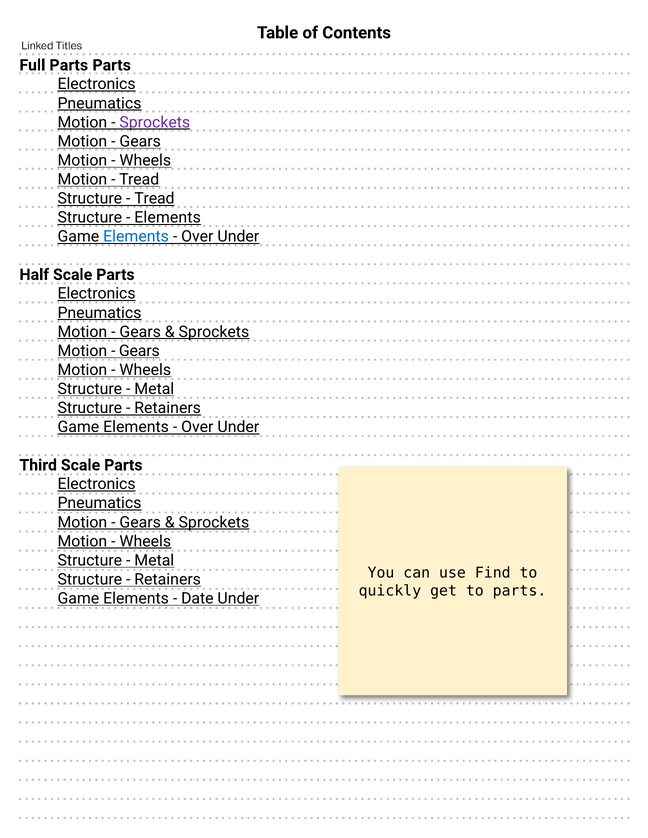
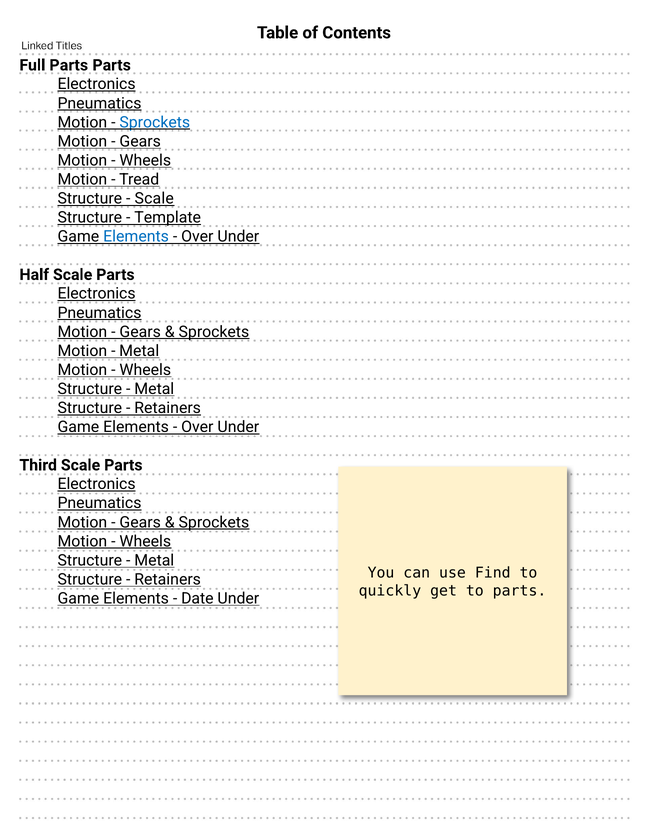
Sprockets colour: purple -> blue (155, 122)
Tread: Tread -> Scale (154, 199)
Elements: Elements -> Template (168, 218)
Gears: Gears -> Metal (139, 351)
